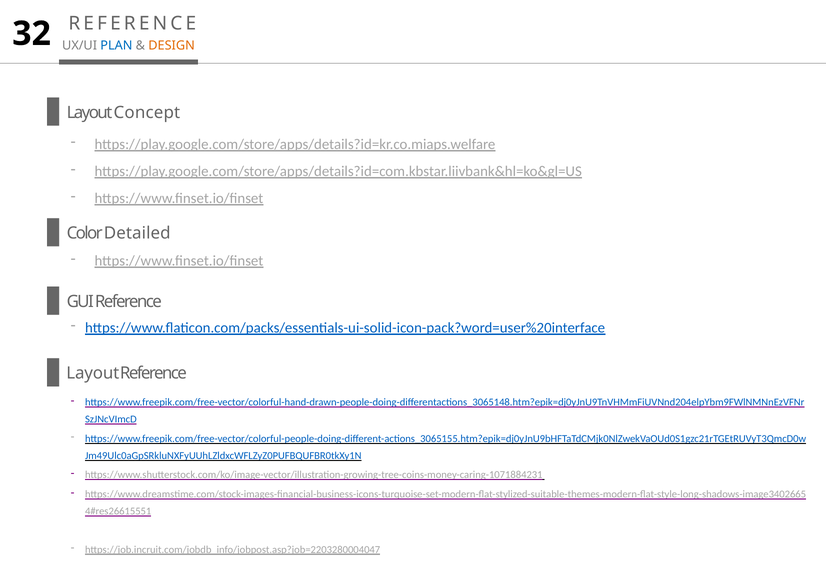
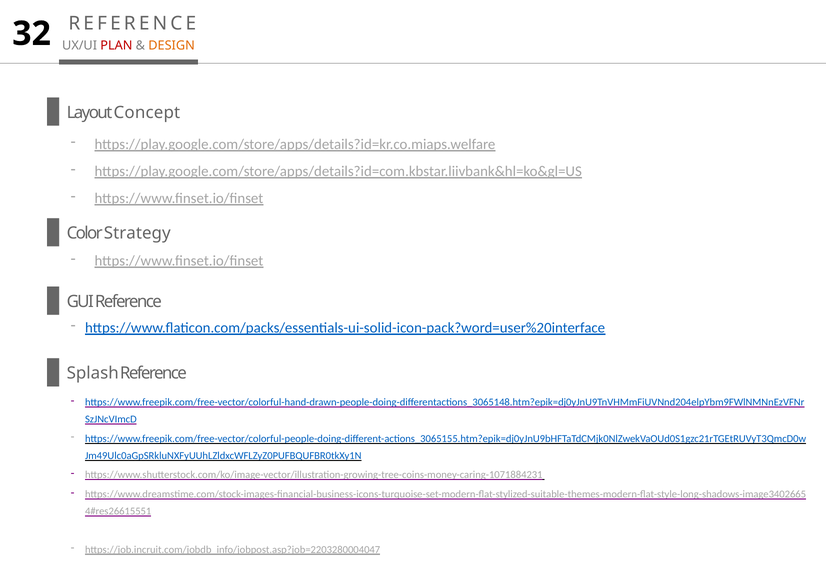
PLAN colour: blue -> red (116, 46)
Detailed: Detailed -> Strategy (137, 233)
Layout: Layout -> Splash (93, 373)
